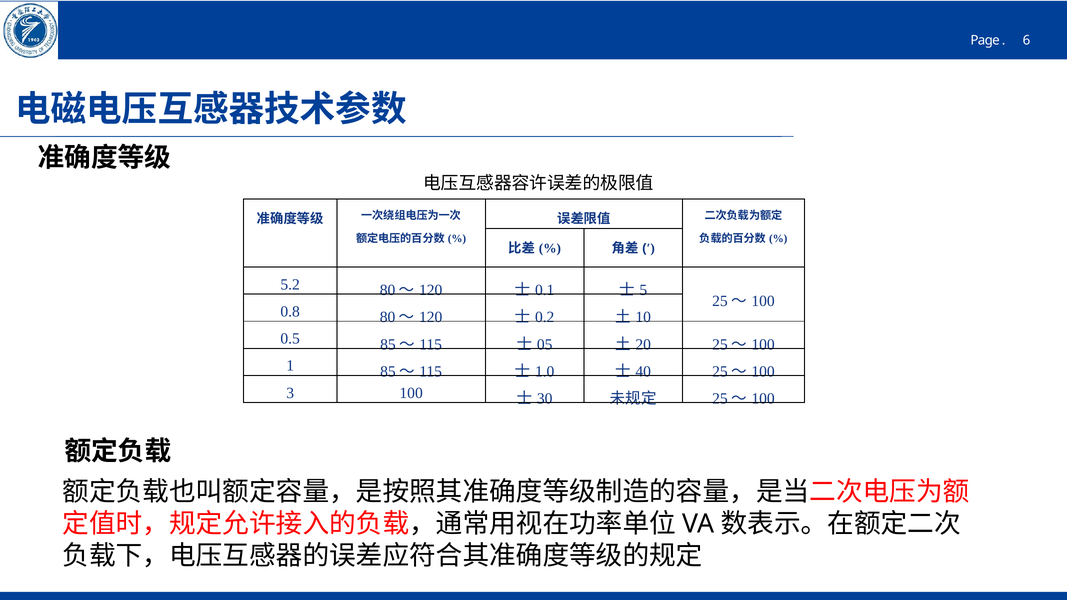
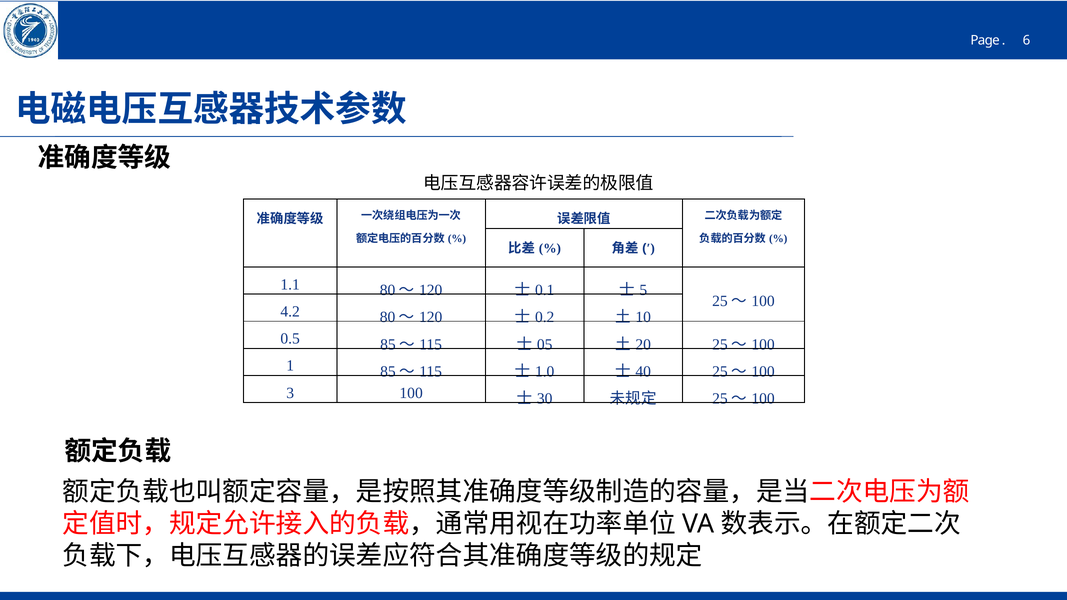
5.2: 5.2 -> 1.1 (290, 285)
0.8: 0.8 -> 4.2 (290, 312)
